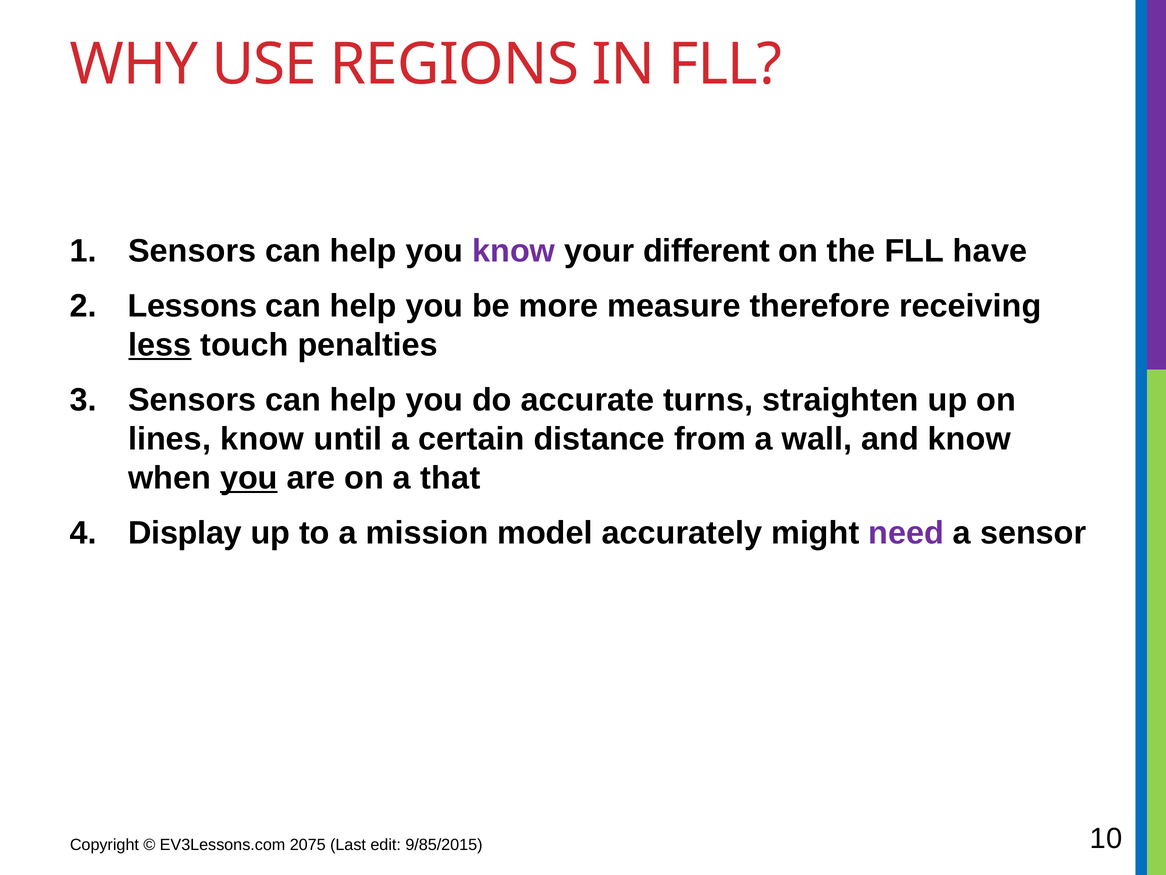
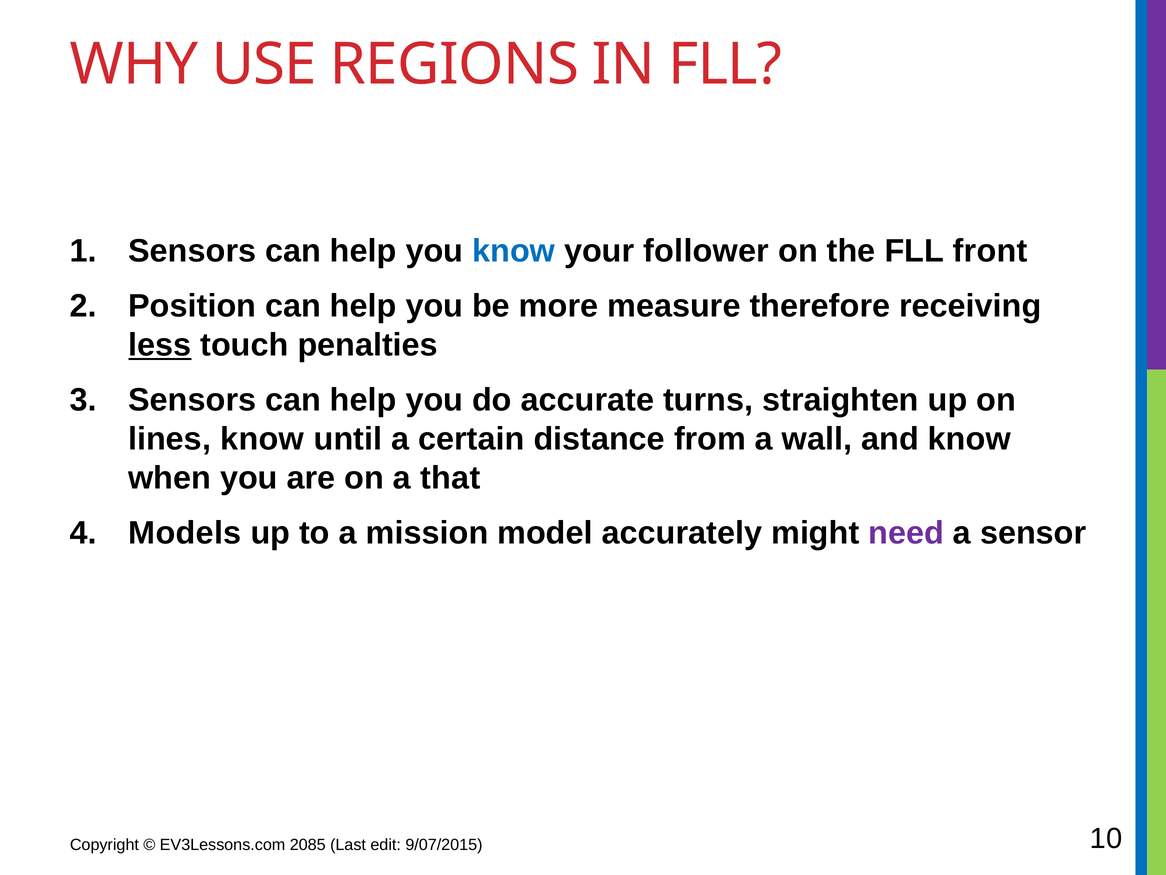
know colour: purple -> blue (514, 251)
different: different -> follower (706, 251)
have: have -> front (990, 251)
Lessons: Lessons -> Position (192, 306)
you underline: present -> none (249, 478)
Display: Display -> Models (185, 533)
2075: 2075 -> 2085 (308, 845)
9/85/2015: 9/85/2015 -> 9/07/2015 (444, 845)
